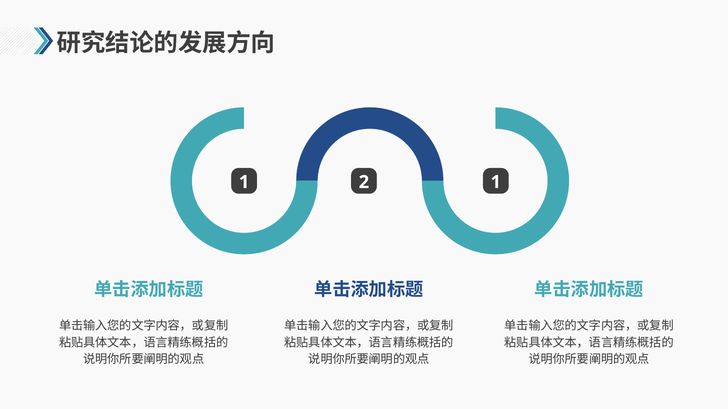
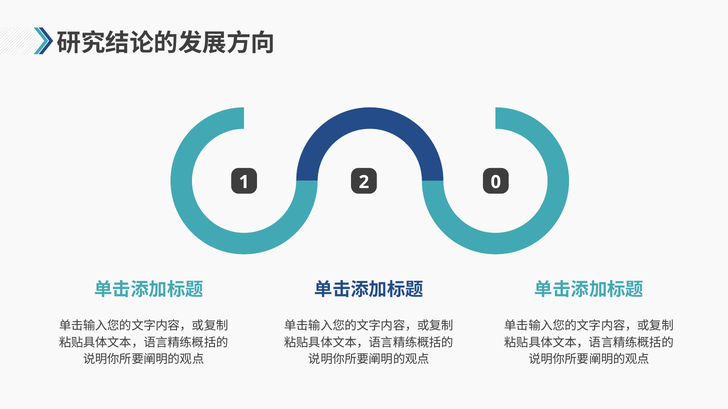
2 1: 1 -> 0 (496, 182)
